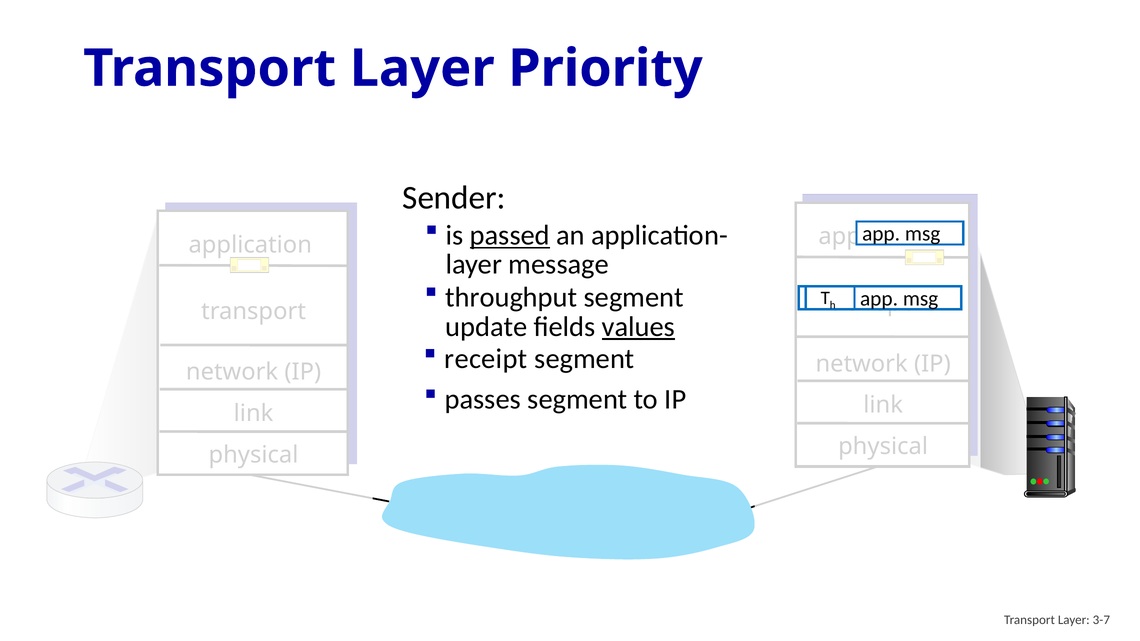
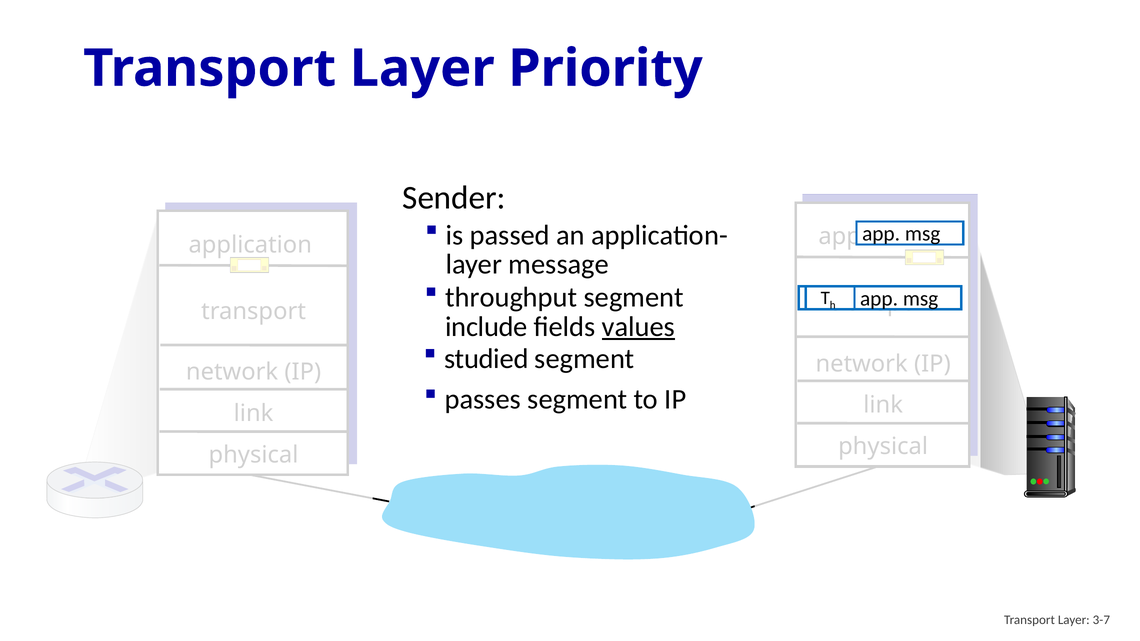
passed underline: present -> none (510, 235)
update: update -> include (486, 327)
receipt: receipt -> studied (486, 359)
